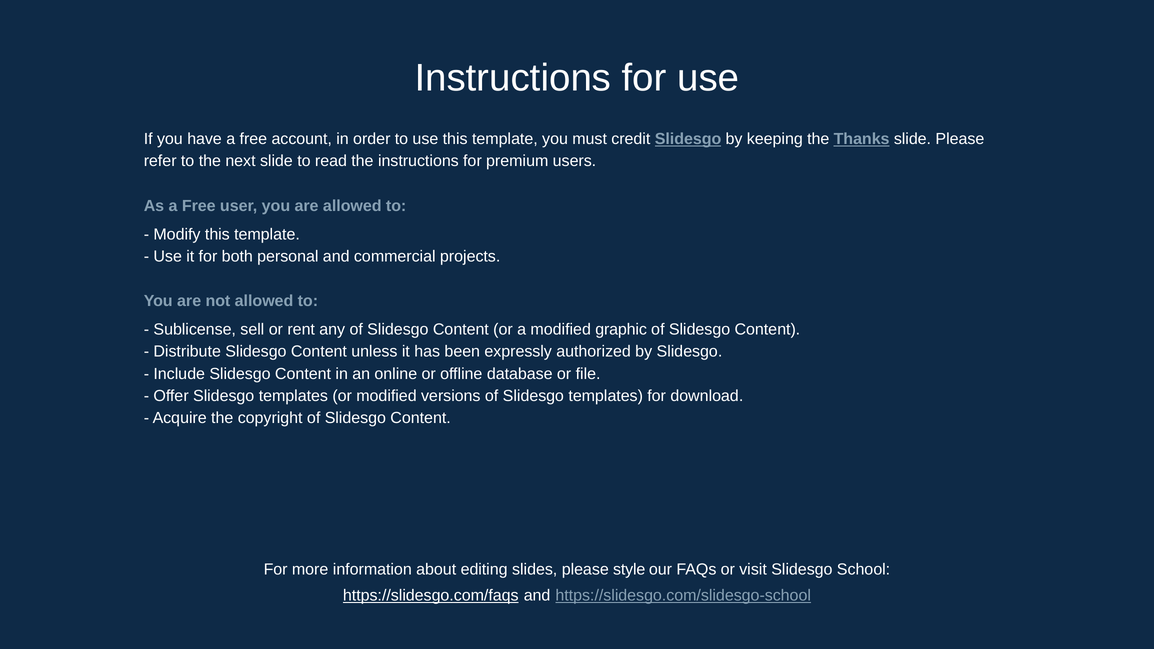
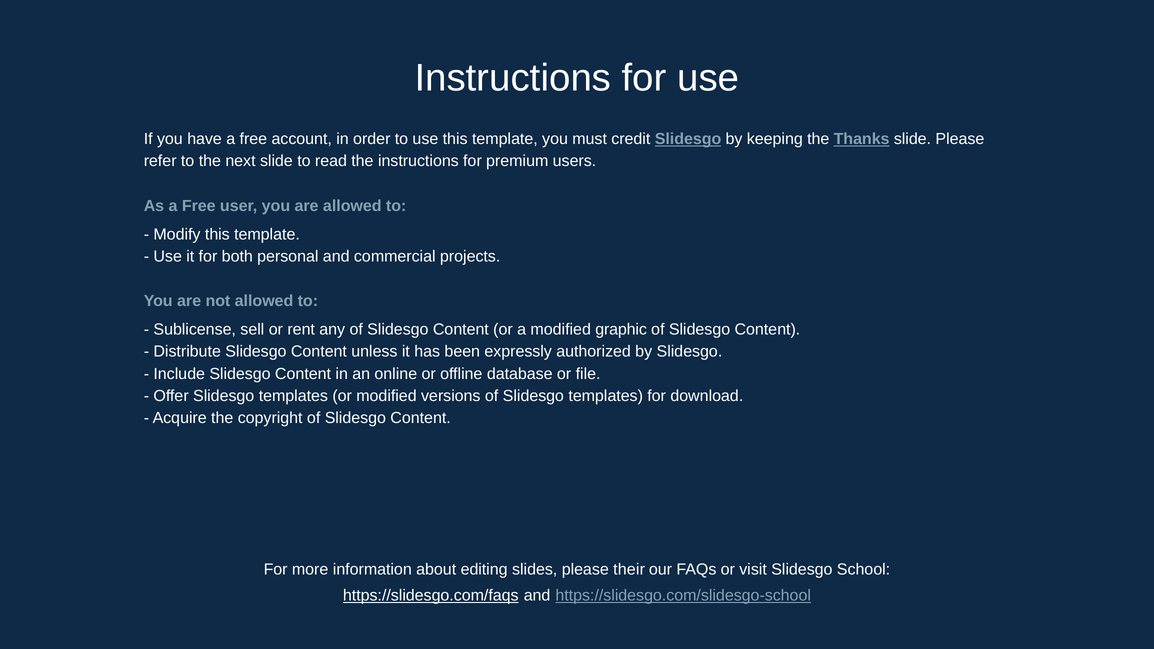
style: style -> their (629, 570)
